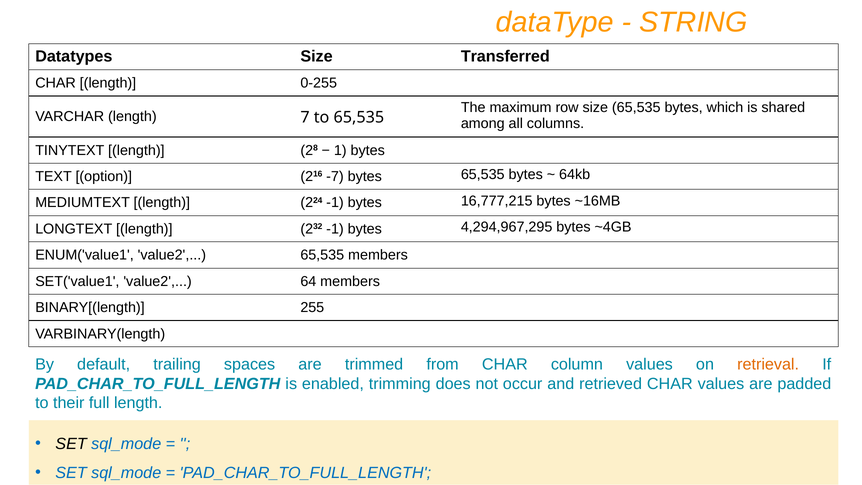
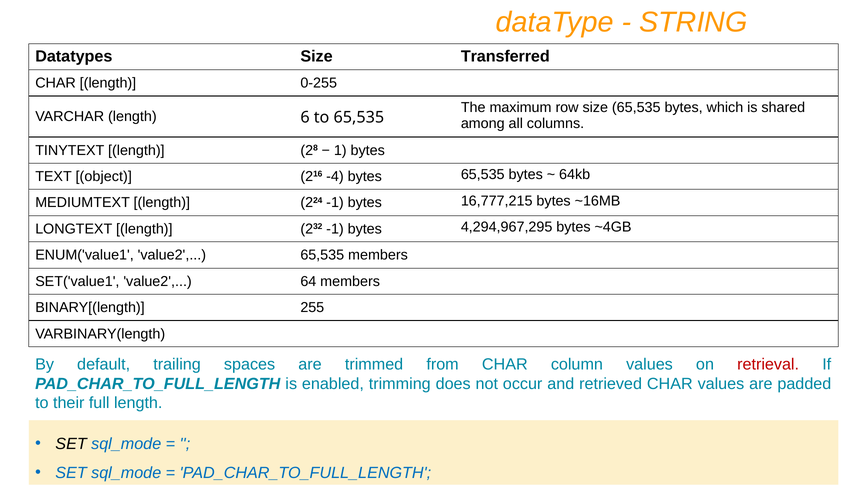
7: 7 -> 6 (305, 117)
option: option -> object (104, 176)
-7: -7 -> -4 (335, 176)
retrieval colour: orange -> red (768, 364)
